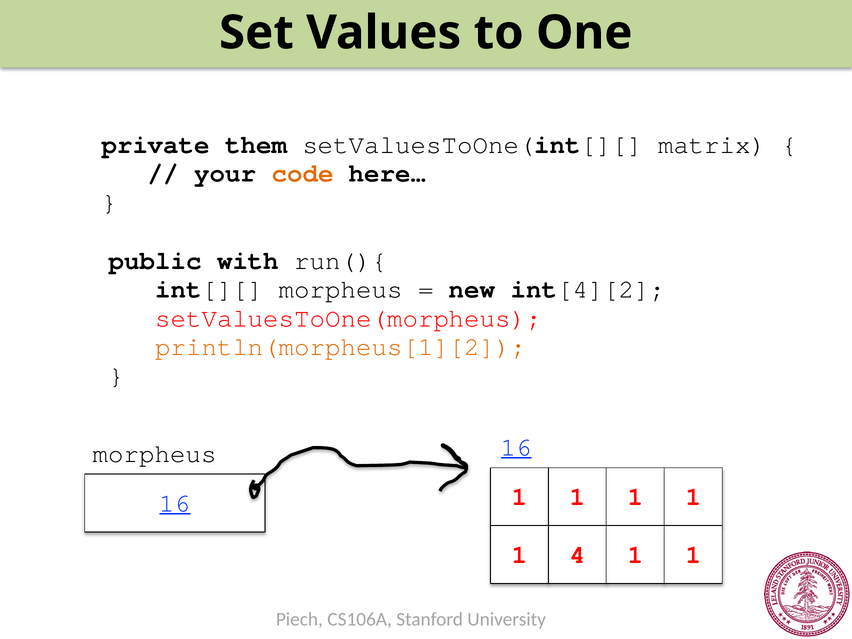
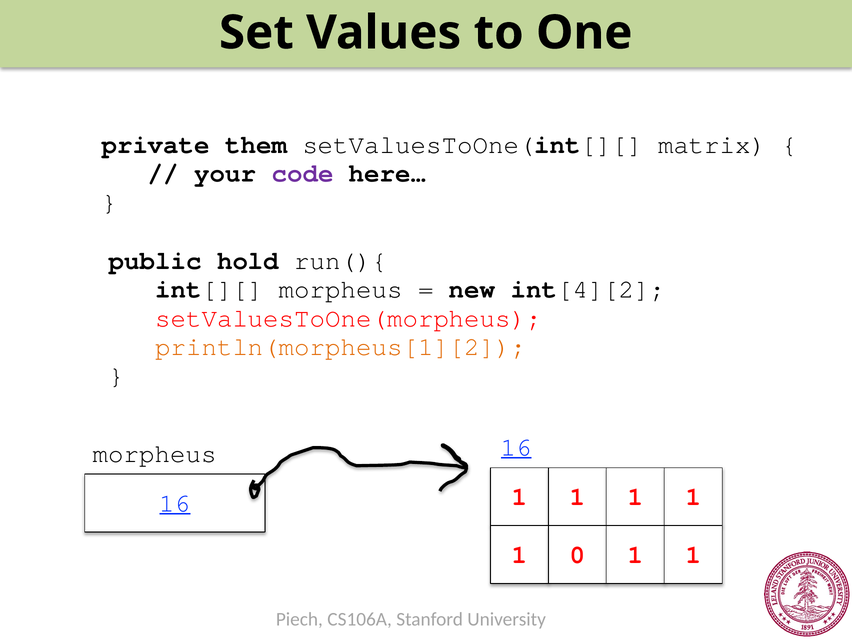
code colour: orange -> purple (303, 173)
with: with -> hold (248, 260)
4: 4 -> 0 (577, 555)
